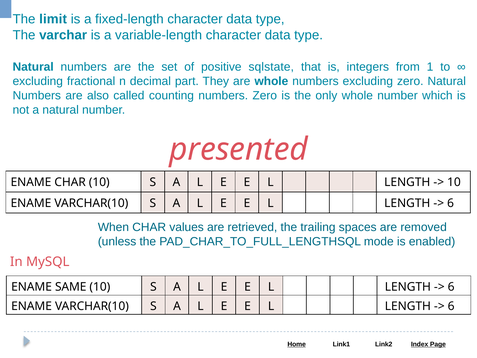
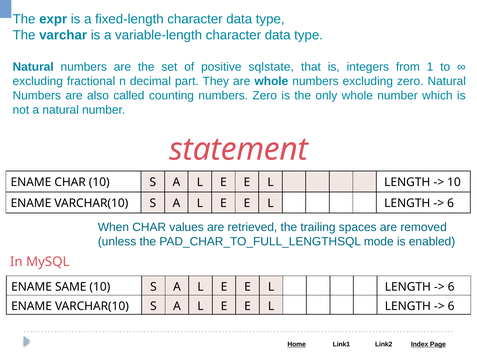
limit: limit -> expr (53, 19)
presented: presented -> statement (239, 149)
